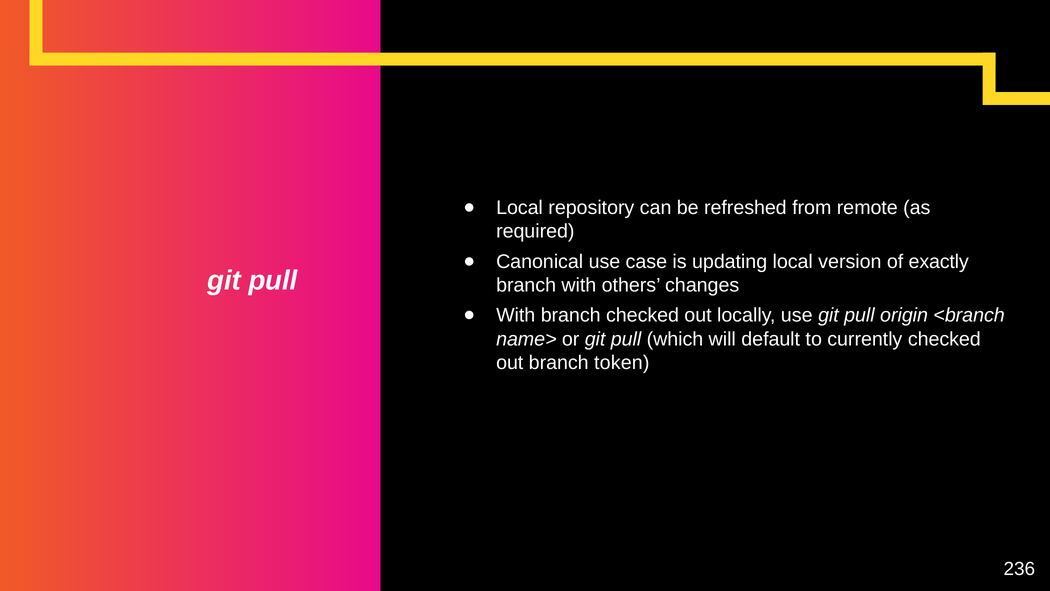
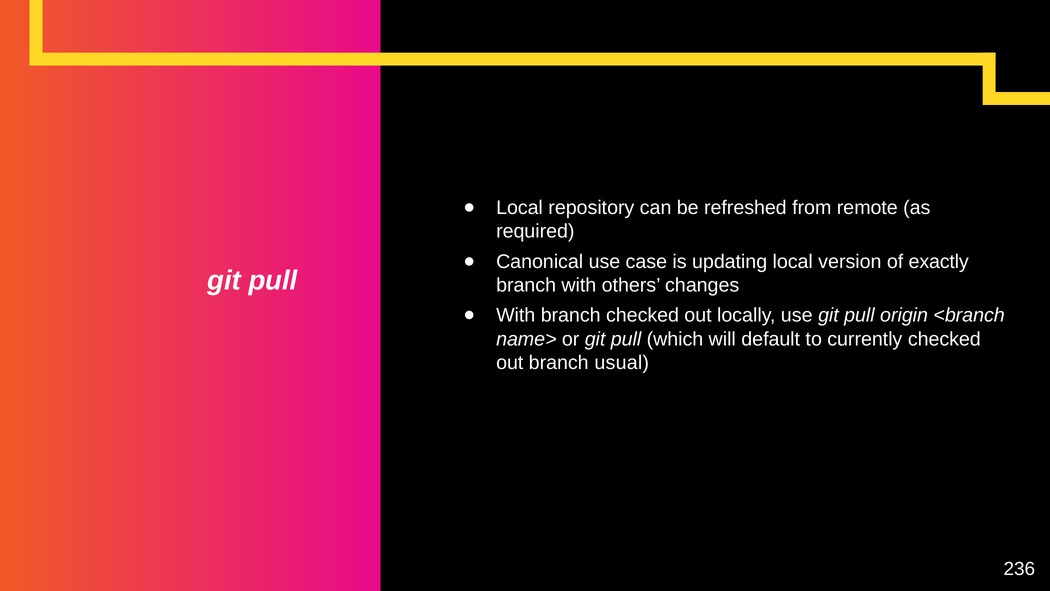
token: token -> usual (622, 362)
